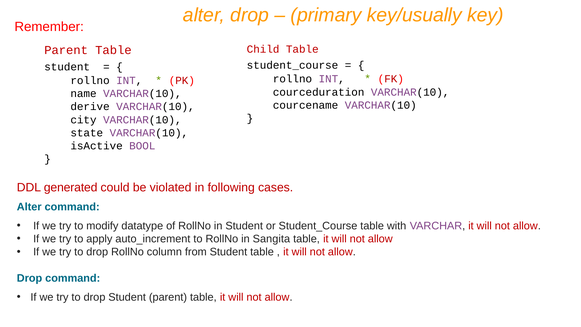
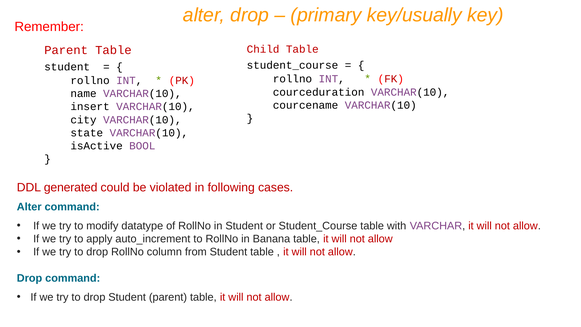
derive: derive -> insert (90, 107)
Sangita: Sangita -> Banana (271, 239)
